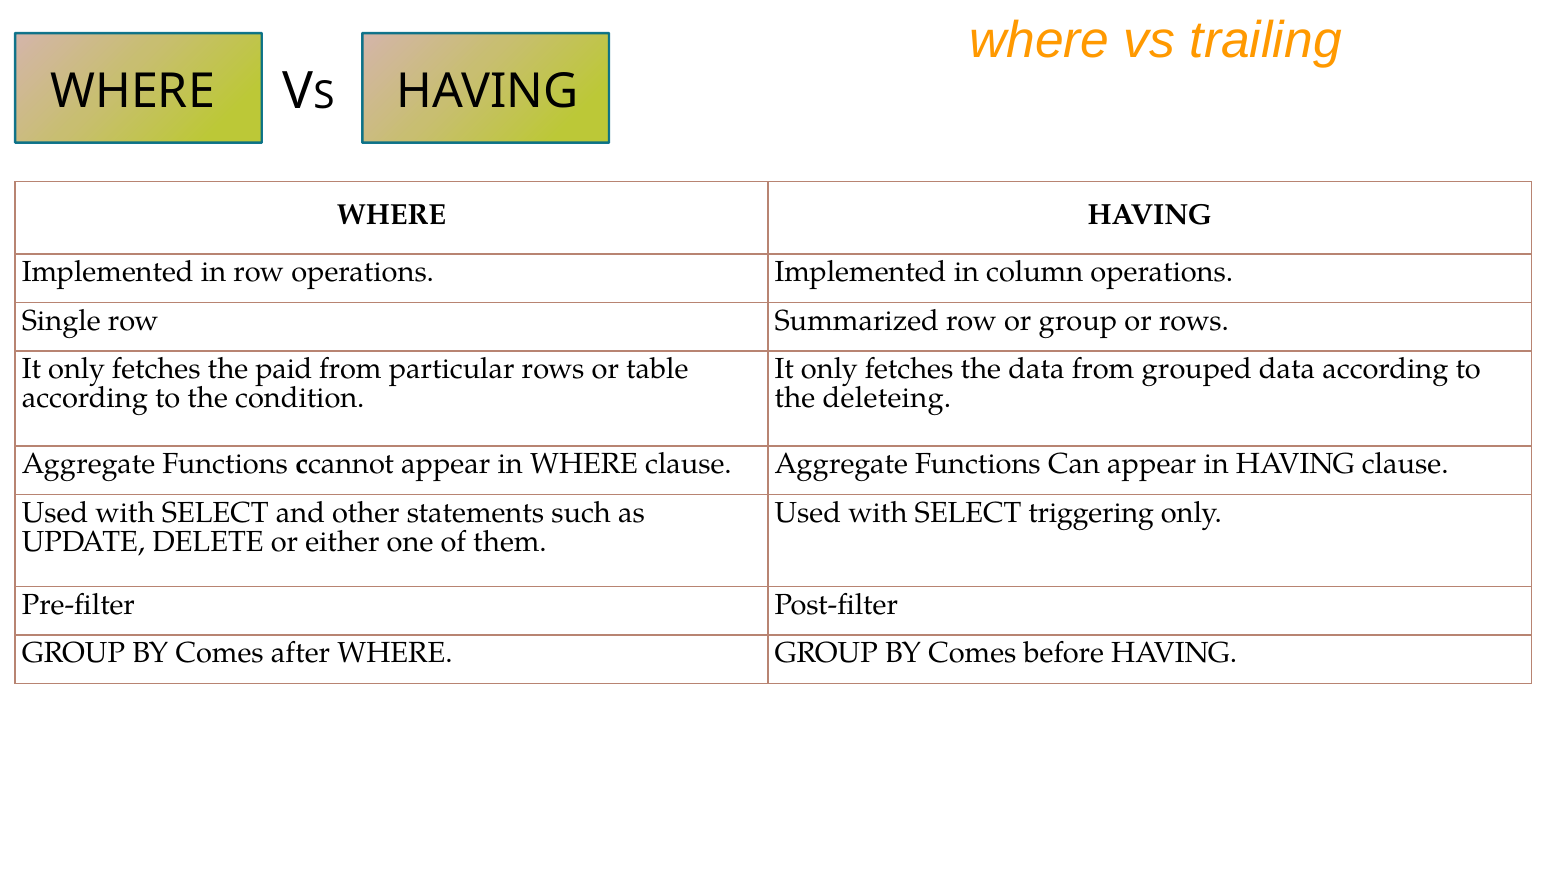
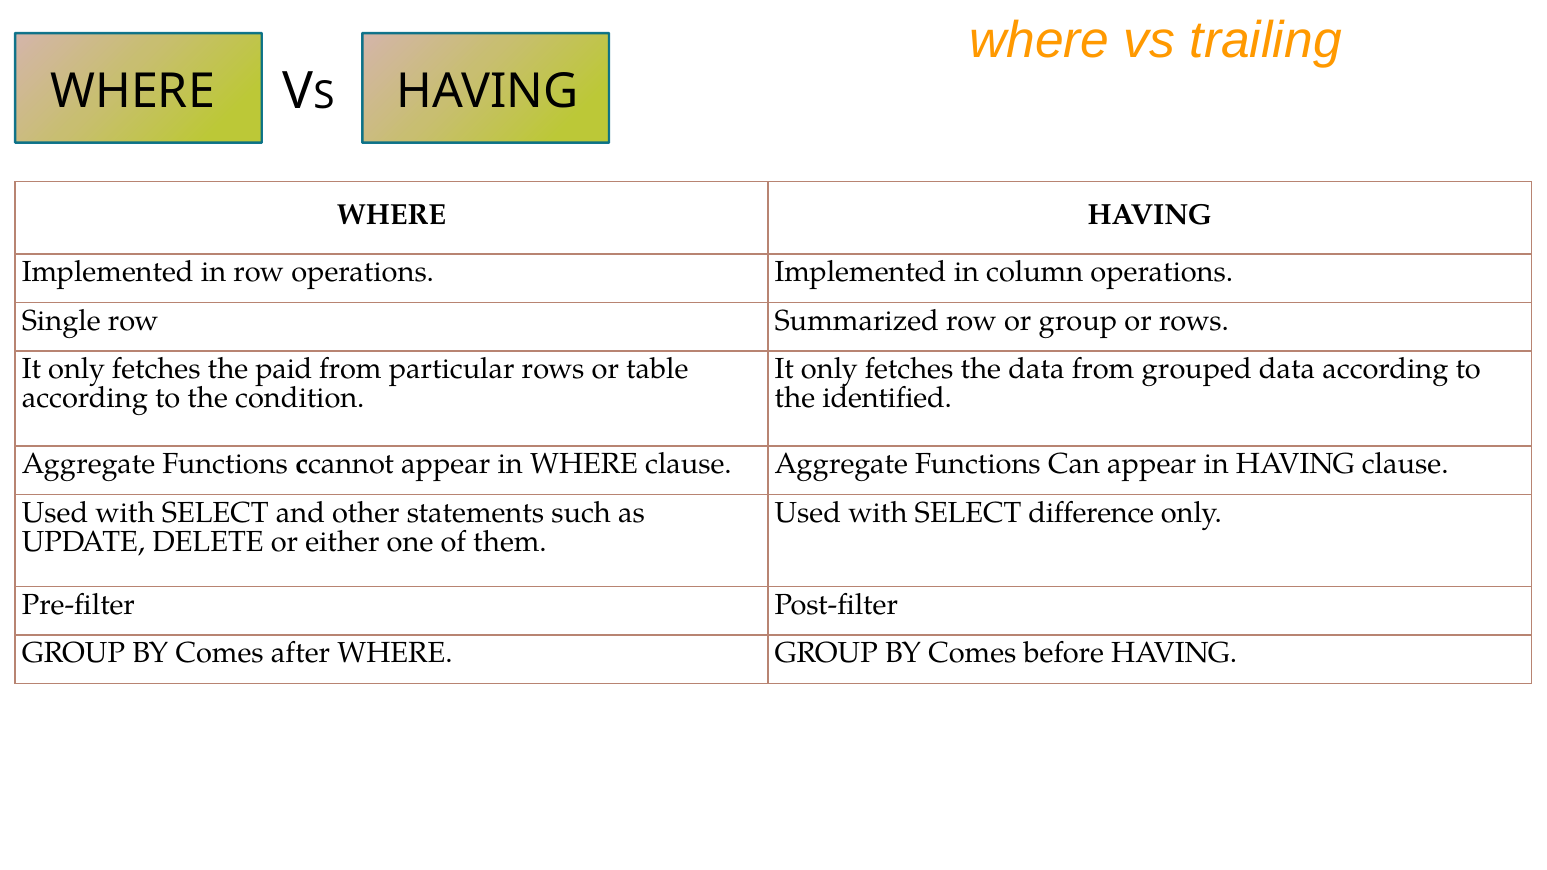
deleteing: deleteing -> identified (887, 398)
triggering: triggering -> difference (1091, 513)
